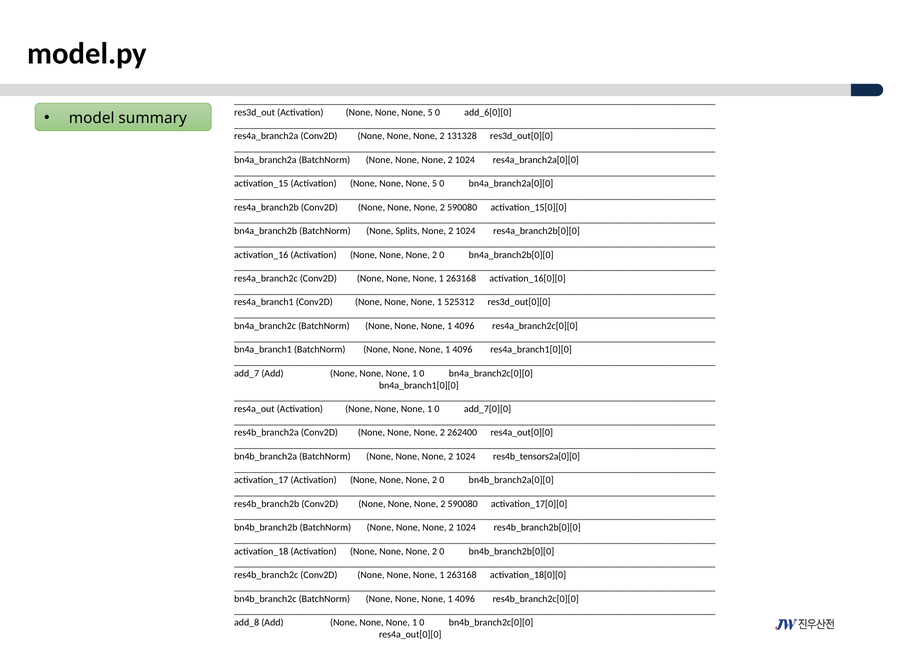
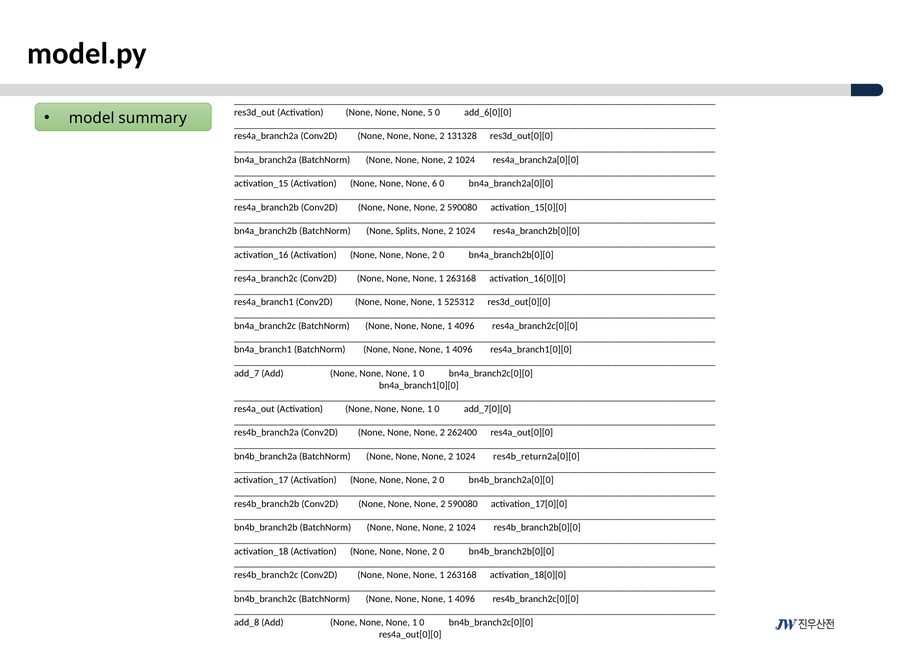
5: 5 -> 6 (435, 184)
res4b_tensors2a[0][0: res4b_tensors2a[0][0 -> res4b_return2a[0][0 (536, 456)
